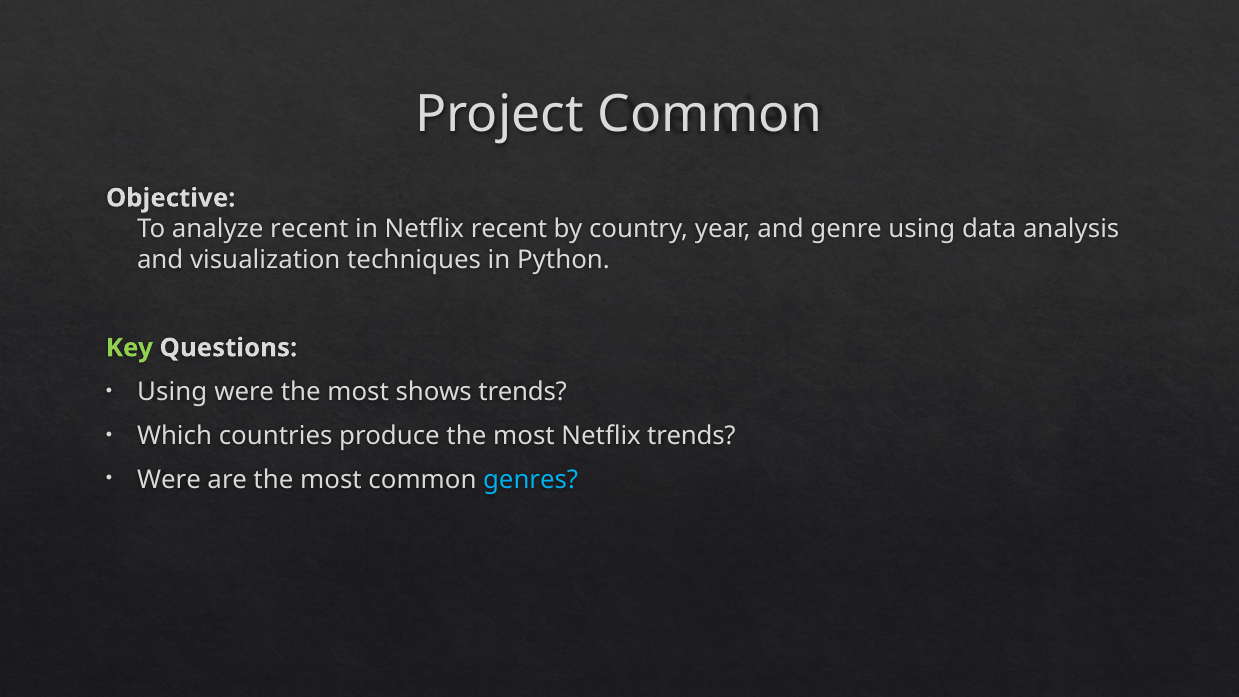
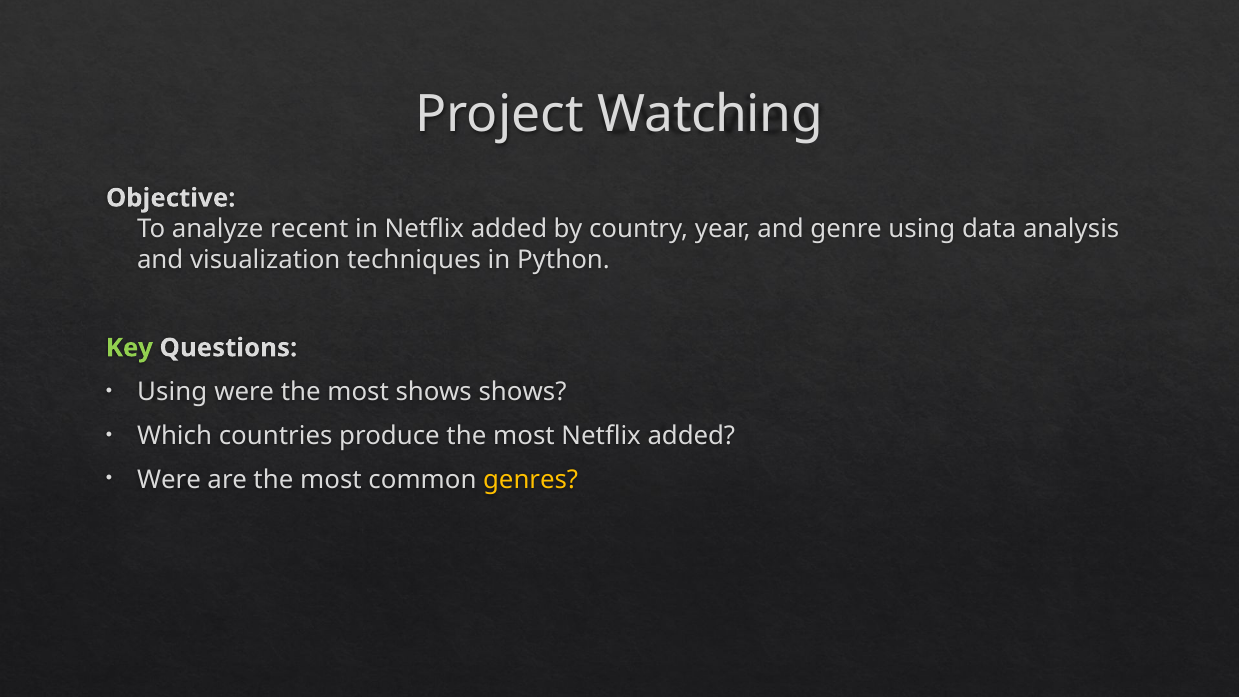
Project Common: Common -> Watching (710, 115)
in Netflix recent: recent -> added (509, 229)
shows trends: trends -> shows (523, 392)
most Netflix trends: trends -> added (691, 436)
genres colour: light blue -> yellow (531, 479)
